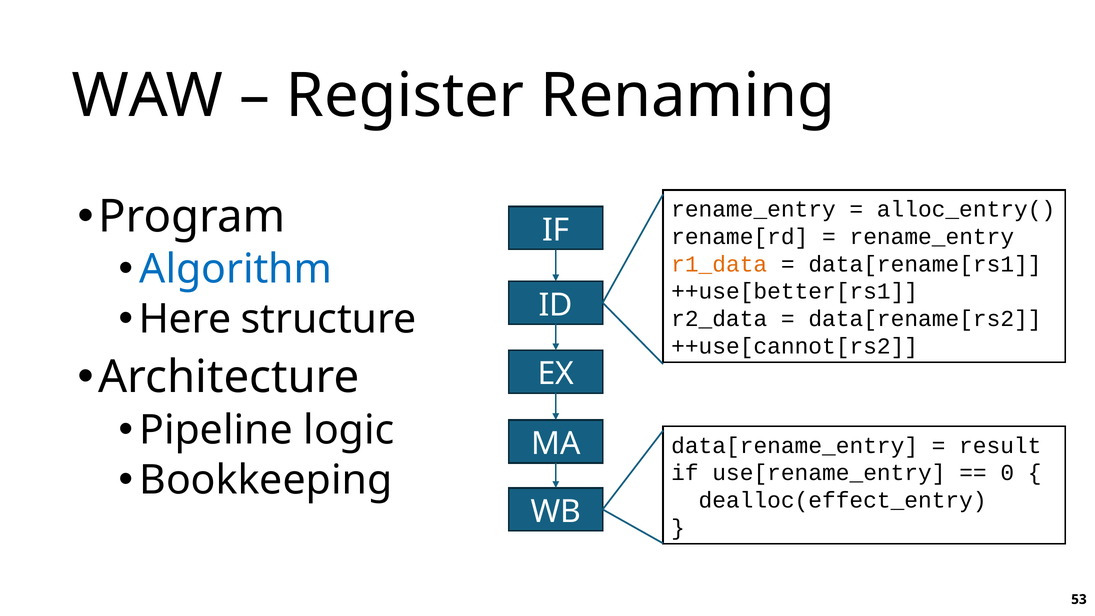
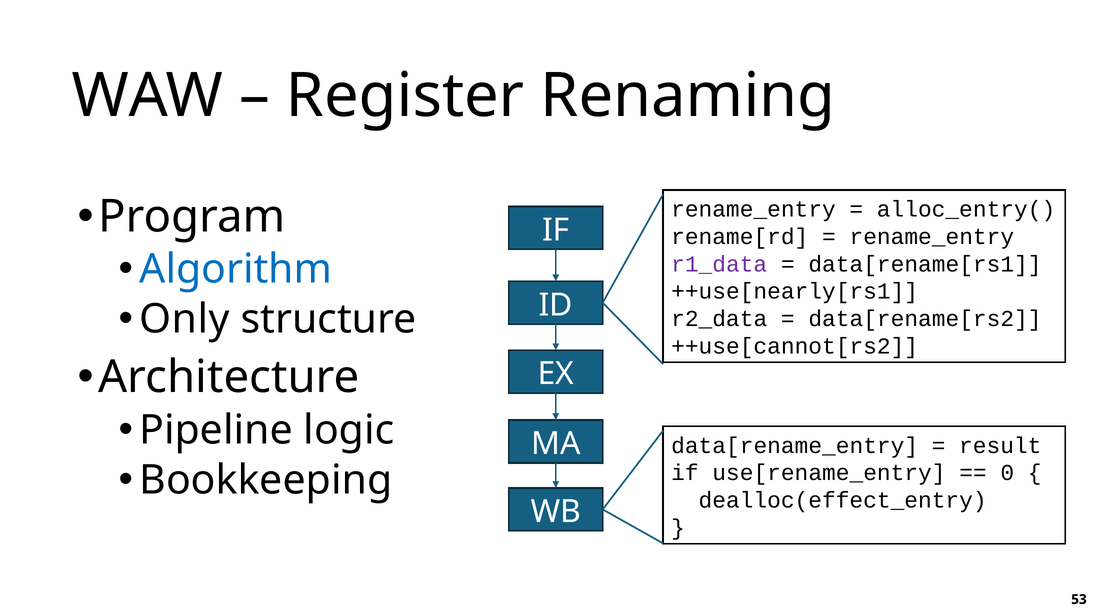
r1_data colour: orange -> purple (719, 264)
++use[better[rs1: ++use[better[rs1 -> ++use[nearly[rs1 (795, 291)
Here: Here -> Only (185, 319)
